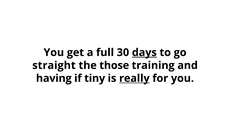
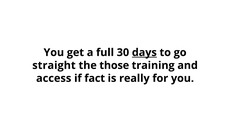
having: having -> access (54, 79)
tiny: tiny -> fact (95, 79)
really underline: present -> none (134, 79)
